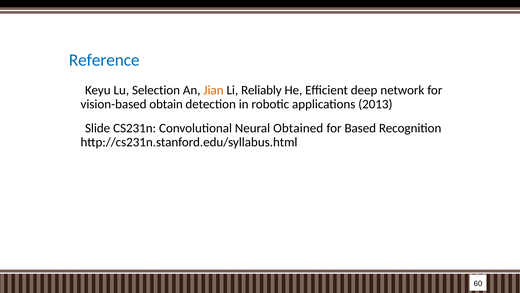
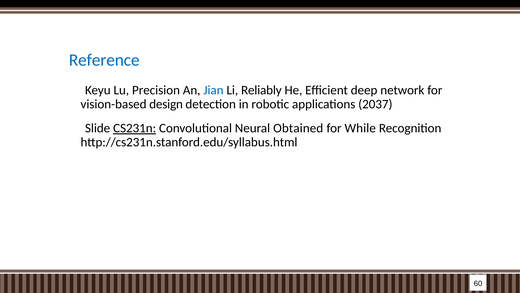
Selection: Selection -> Precision (156, 90)
Jian colour: orange -> blue (213, 90)
obtain: obtain -> design (166, 104)
2013: 2013 -> 2037 (375, 104)
CS231n underline: none -> present (135, 128)
Based: Based -> While (360, 128)
